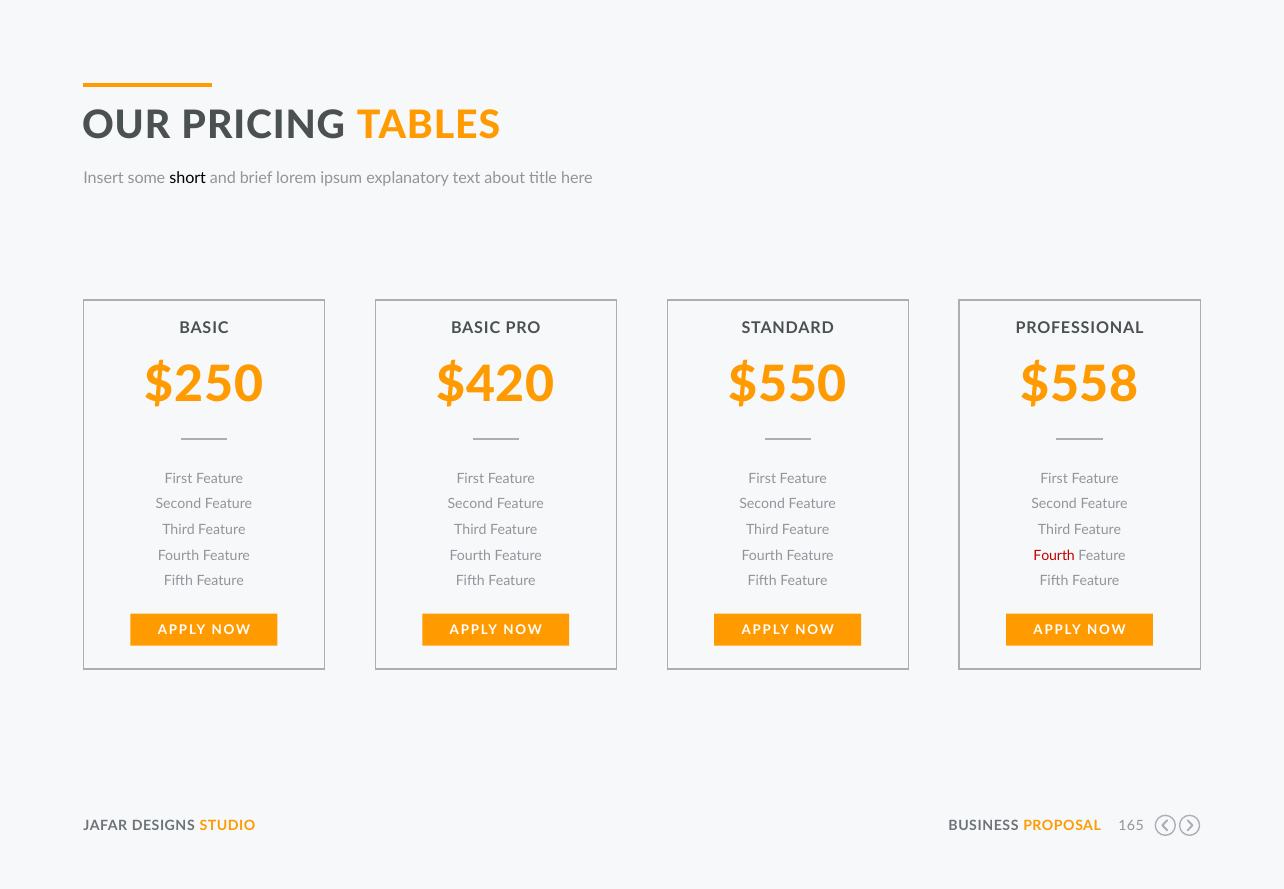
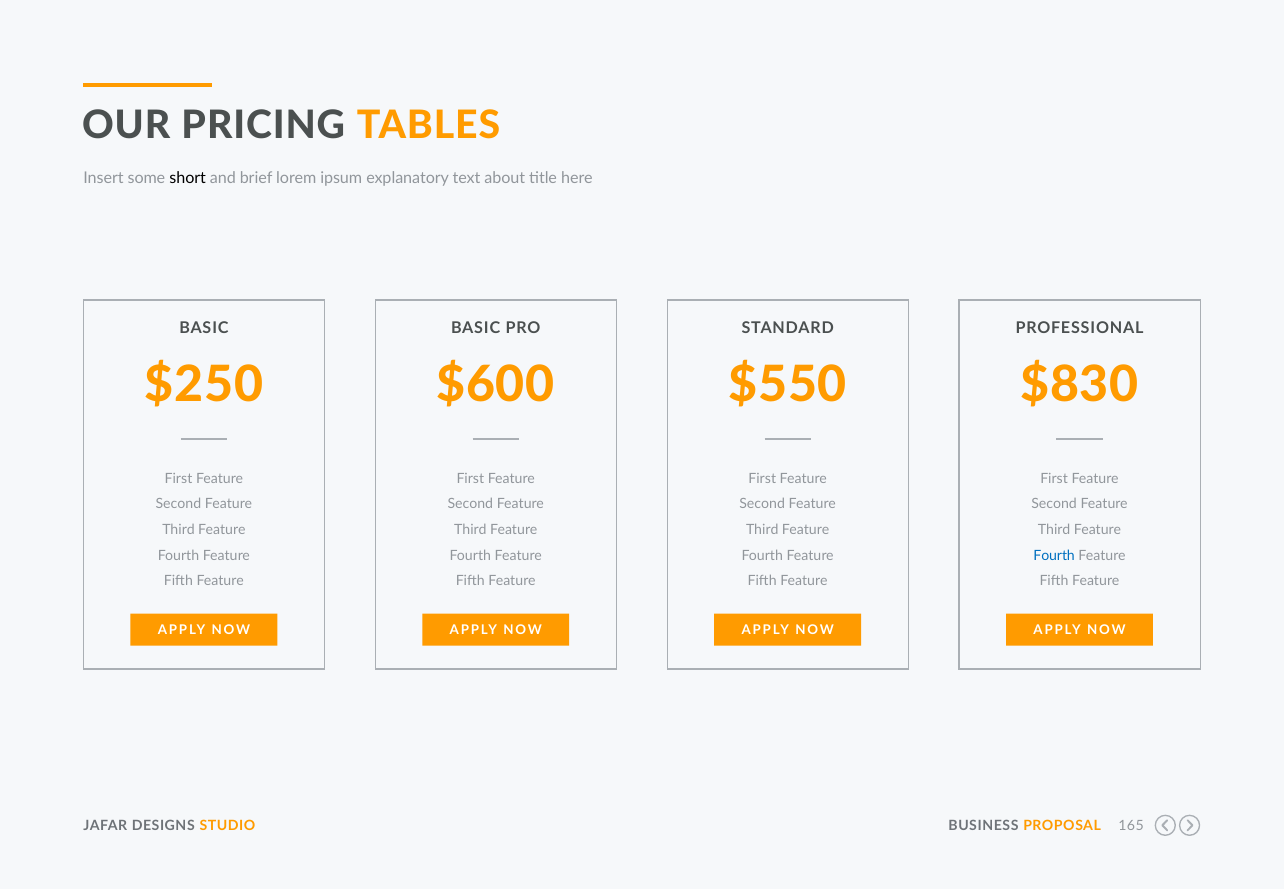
$420: $420 -> $600 (496, 385)
$558: $558 -> $830 (1079, 385)
Fourth colour: red -> blue (1054, 555)
